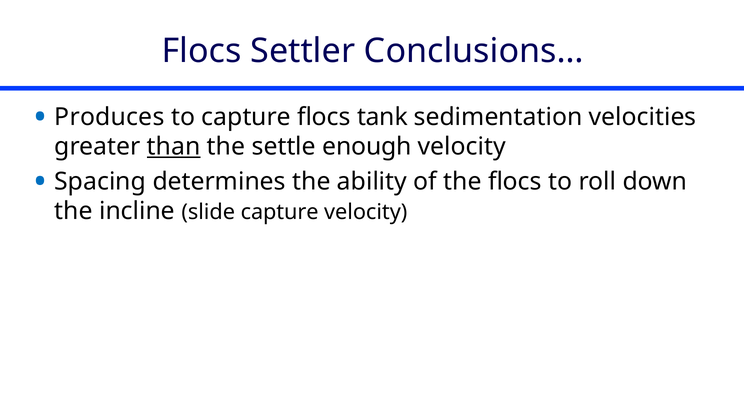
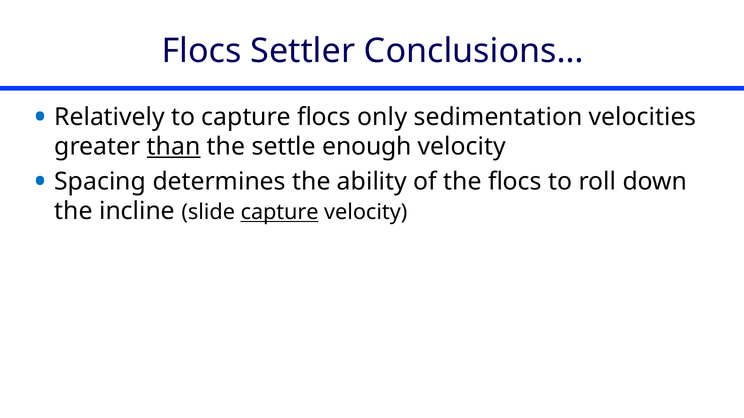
Produces: Produces -> Relatively (110, 117)
tank: tank -> only (382, 117)
capture underline: none -> present (280, 212)
